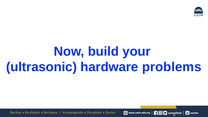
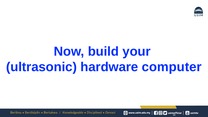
problems: problems -> computer (172, 67)
